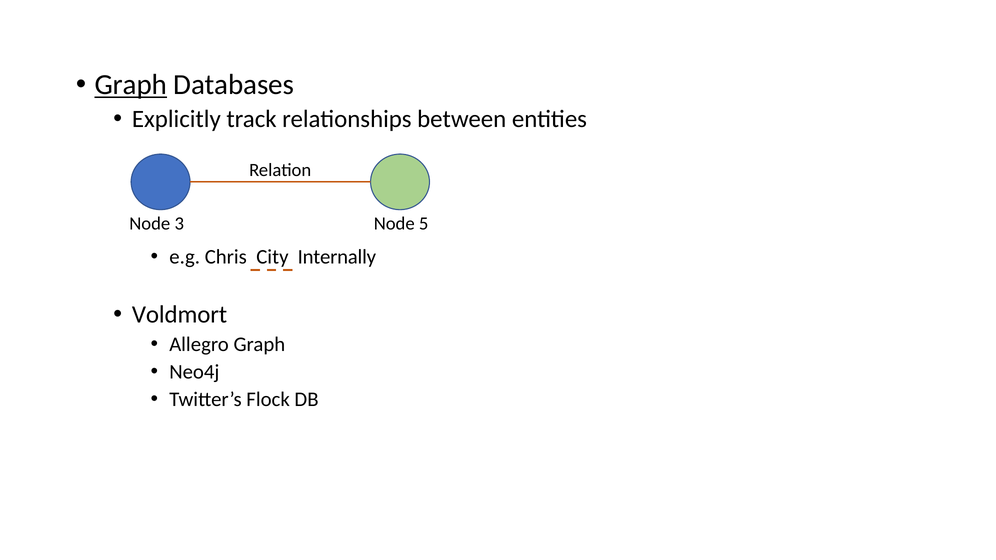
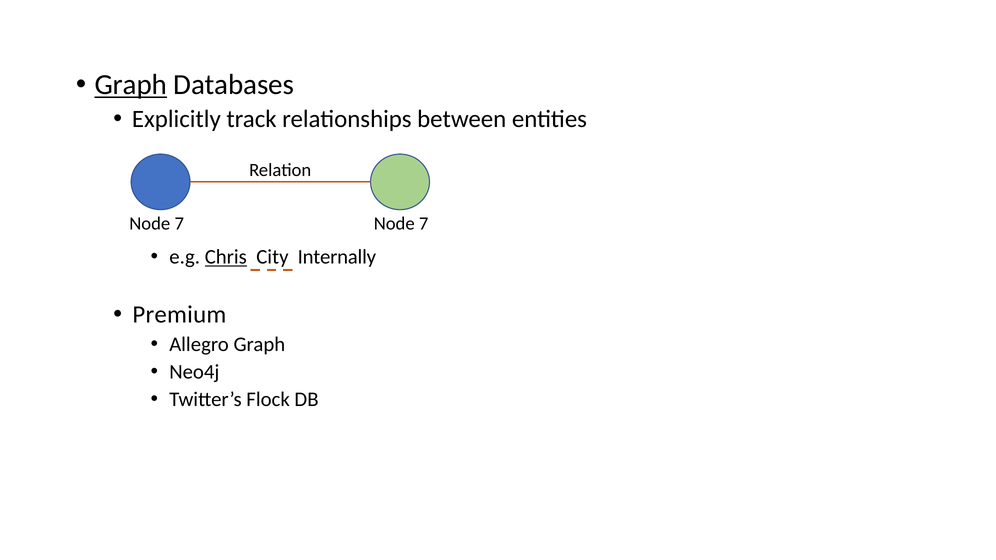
3: 3 -> 7 (179, 224)
5: 5 -> 7 (424, 224)
Chris underline: none -> present (226, 257)
Voldmort: Voldmort -> Premium (179, 314)
